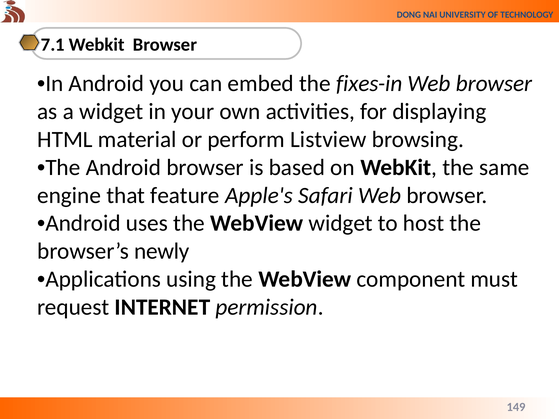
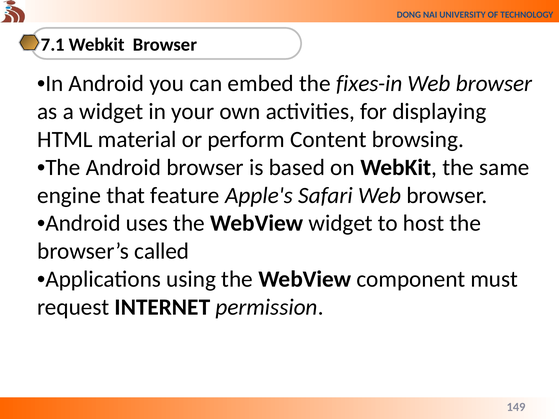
Listview: Listview -> Content (328, 140)
newly: newly -> called (162, 251)
